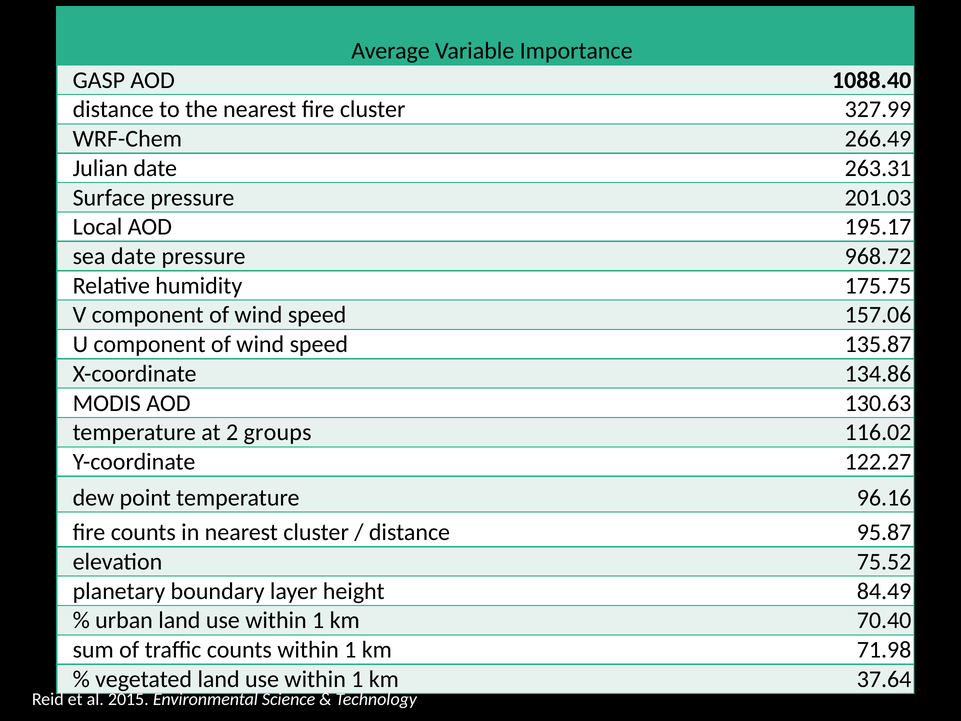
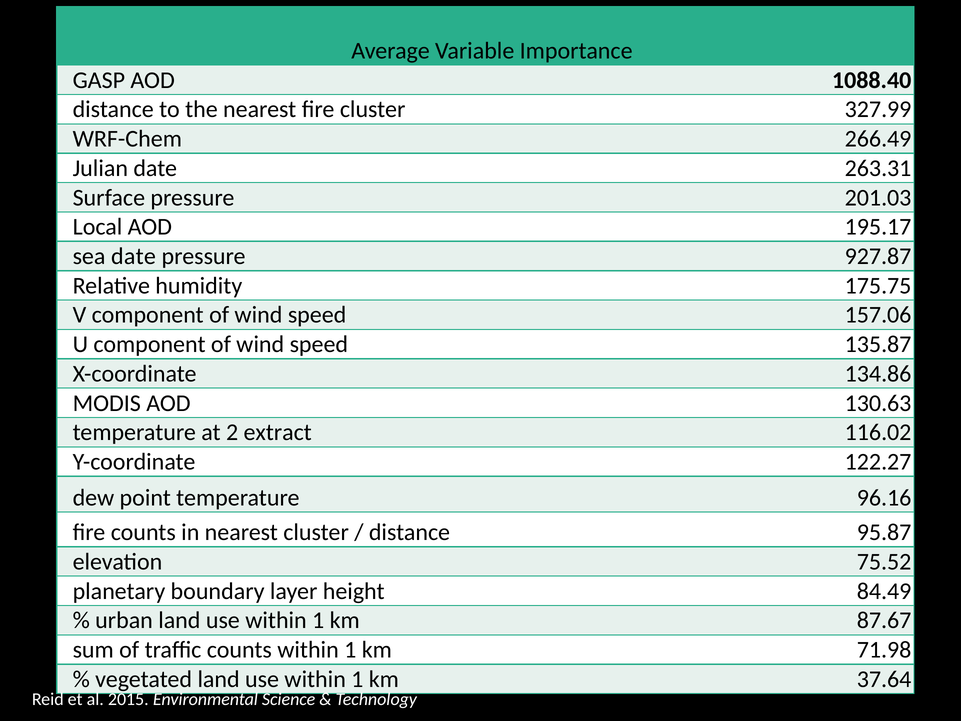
968.72: 968.72 -> 927.87 (878, 256)
groups: groups -> extract (278, 432)
70.40: 70.40 -> 87.67 (884, 620)
